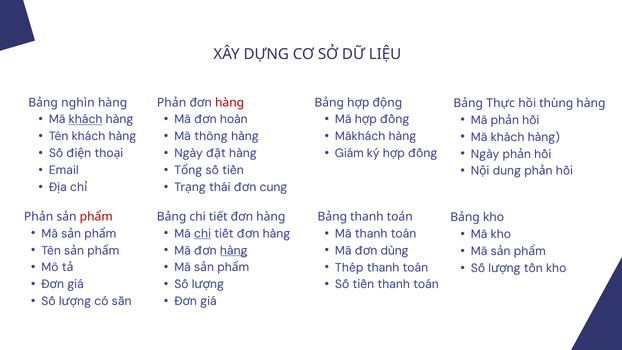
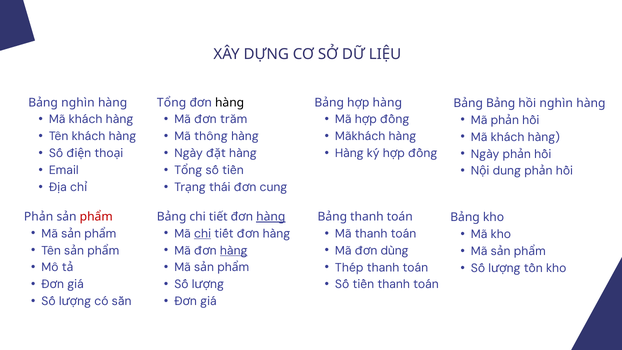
Phản: Phản -> Tổng (172, 102)
hàng colour: red -> black (230, 102)
hợp động: động -> hàng (387, 103)
Bảng Thực: Thực -> Bảng (501, 103)
hồi thùng: thùng -> nghìn (556, 103)
khách underline: present -> none (86, 119)
hoàn: hoàn -> trăm (234, 119)
Giám: Giám -> Hàng (349, 153)
hàng underline: none -> present (271, 217)
